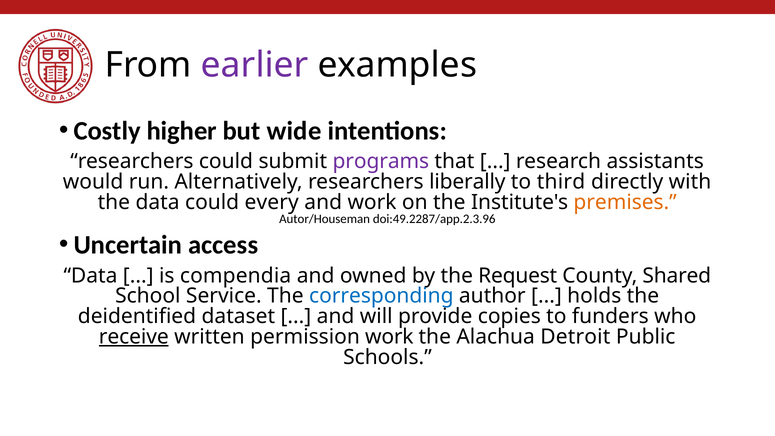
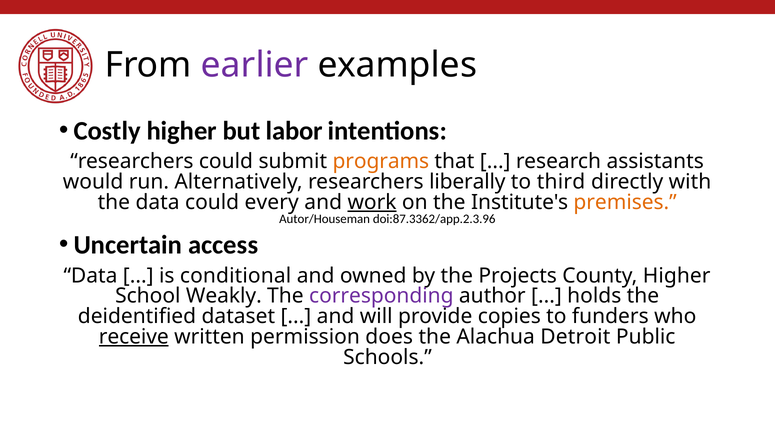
wide: wide -> labor (294, 131)
programs colour: purple -> orange (381, 161)
work underline: none -> present (372, 202)
doi:49.2287/app.2.3.96: doi:49.2287/app.2.3.96 -> doi:87.3362/app.2.3.96 (434, 219)
compendia: compendia -> conditional (236, 276)
Request: Request -> Projects (518, 276)
County Shared: Shared -> Higher (677, 276)
Service: Service -> Weakly (224, 296)
corresponding colour: blue -> purple (381, 296)
permission work: work -> does (389, 337)
